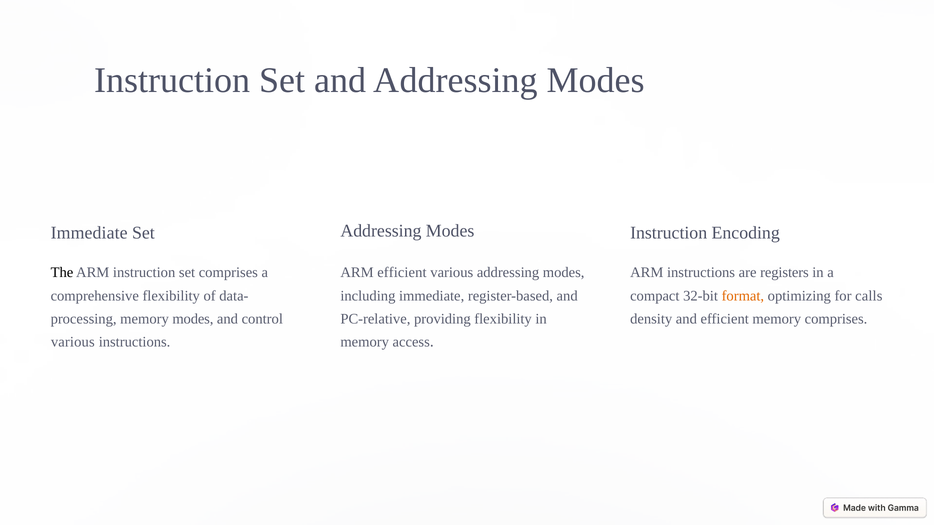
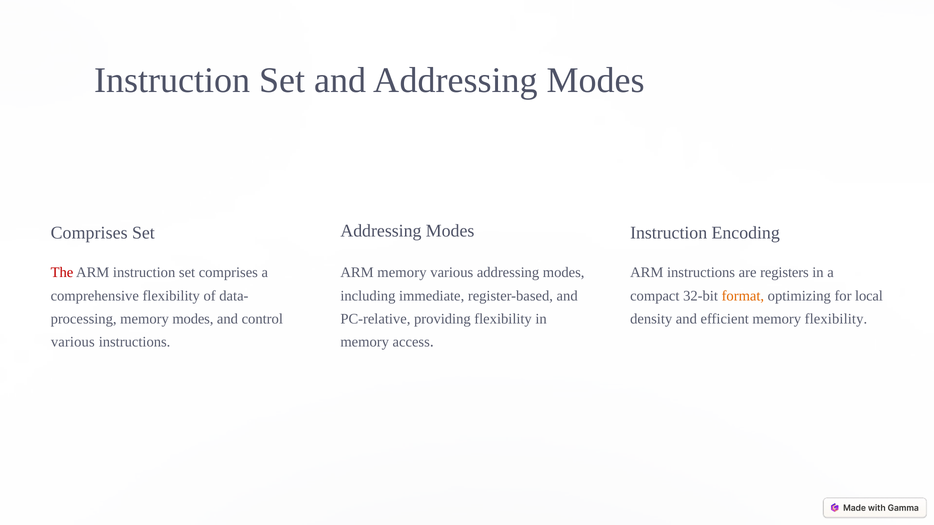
Immediate: Immediate -> Comprises (89, 233)
The colour: black -> red (62, 273)
ARM efficient: efficient -> memory (402, 273)
calls: calls -> local (869, 296)
memory comprises: comprises -> flexibility (836, 319)
